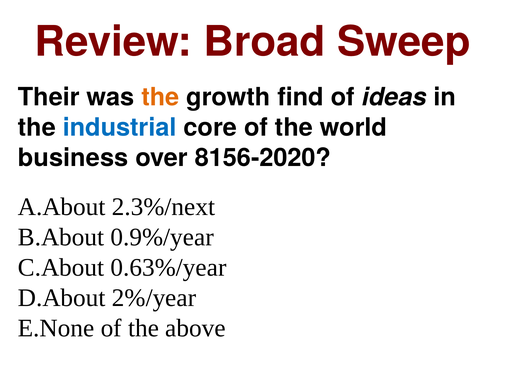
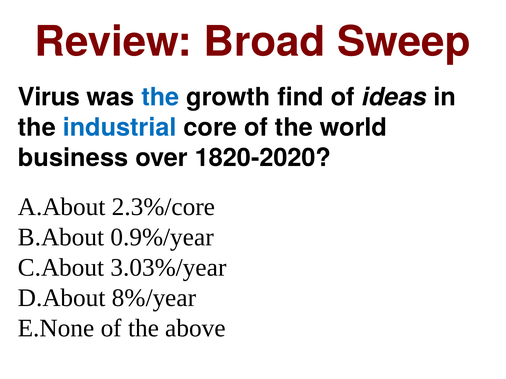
Their: Their -> Virus (49, 97)
the colour: orange -> blue (160, 97)
8156-2020: 8156-2020 -> 1820-2020 (263, 158)
2.3%/next: 2.3%/next -> 2.3%/core (164, 207)
0.63%/year: 0.63%/year -> 3.03%/year (169, 268)
2%/year: 2%/year -> 8%/year (154, 298)
